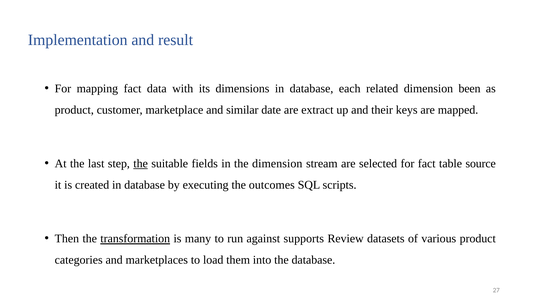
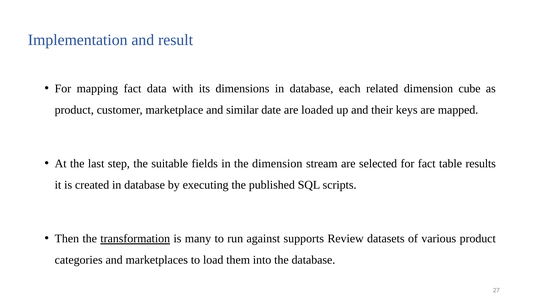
been: been -> cube (470, 89)
extract: extract -> loaded (317, 110)
the underline: present -> none (141, 164)
source: source -> results (481, 164)
outcomes: outcomes -> published (272, 185)
